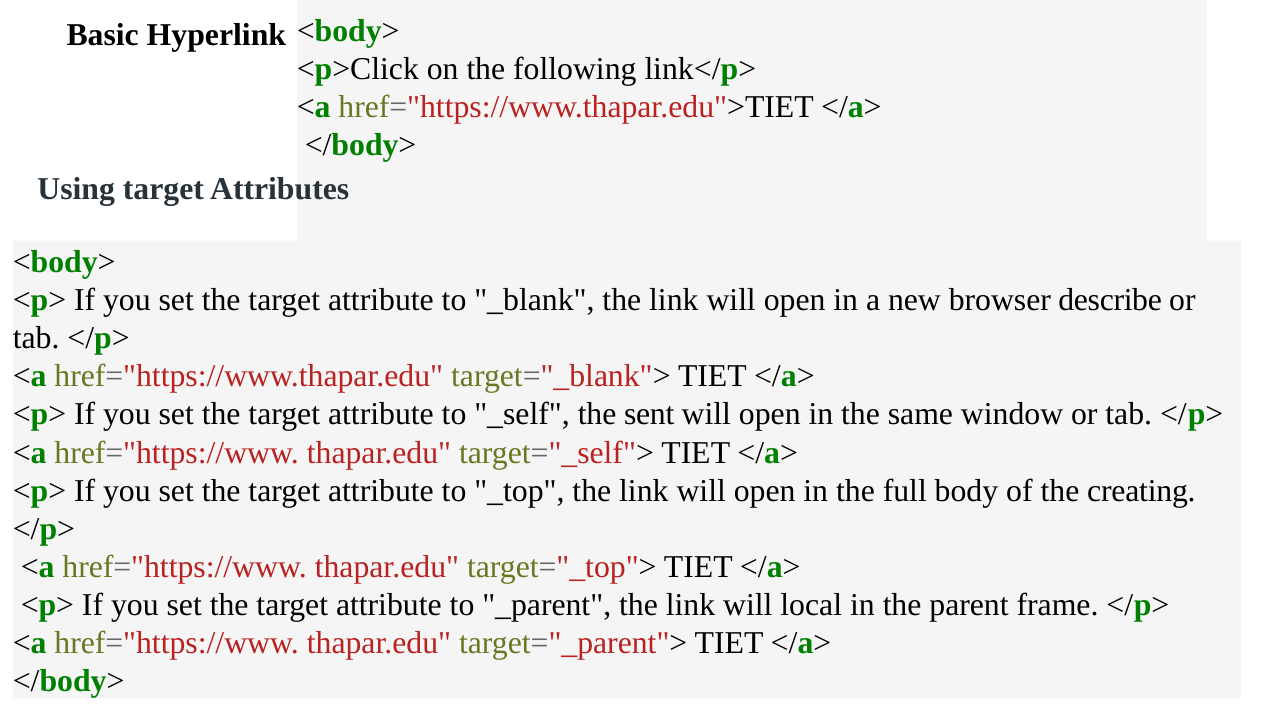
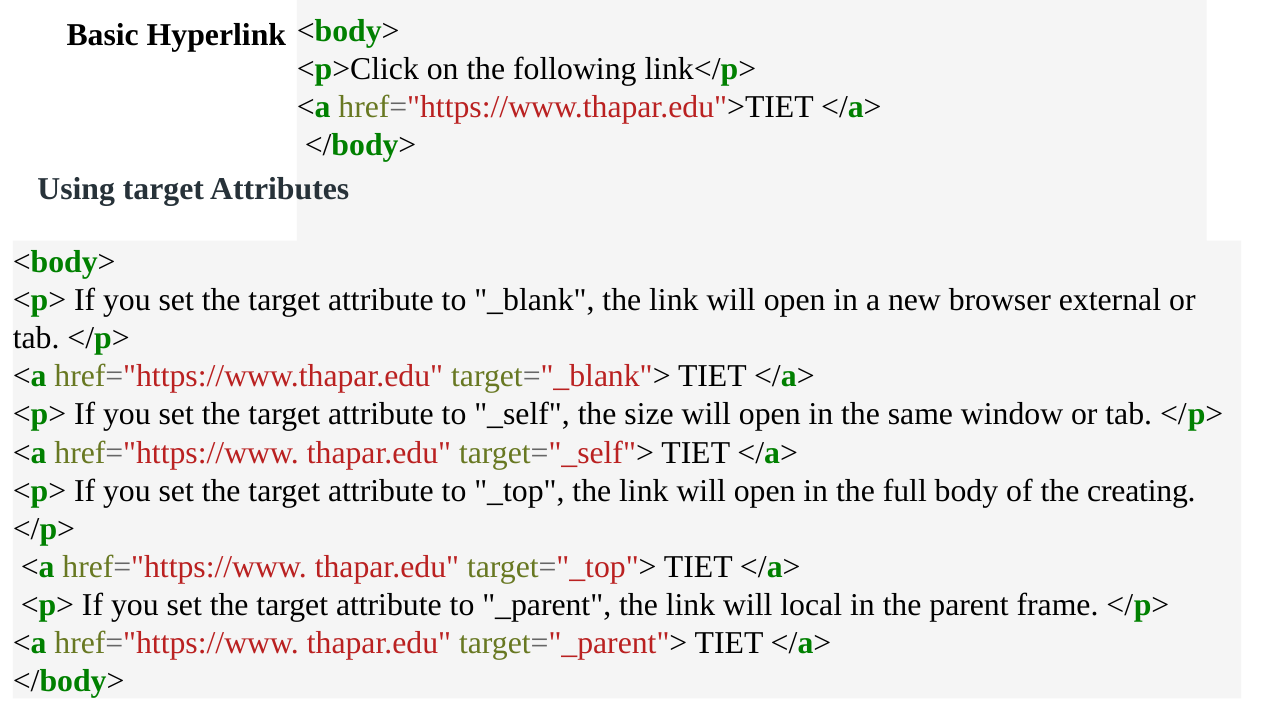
describe: describe -> external (1110, 300)
sent: sent -> size (649, 414)
